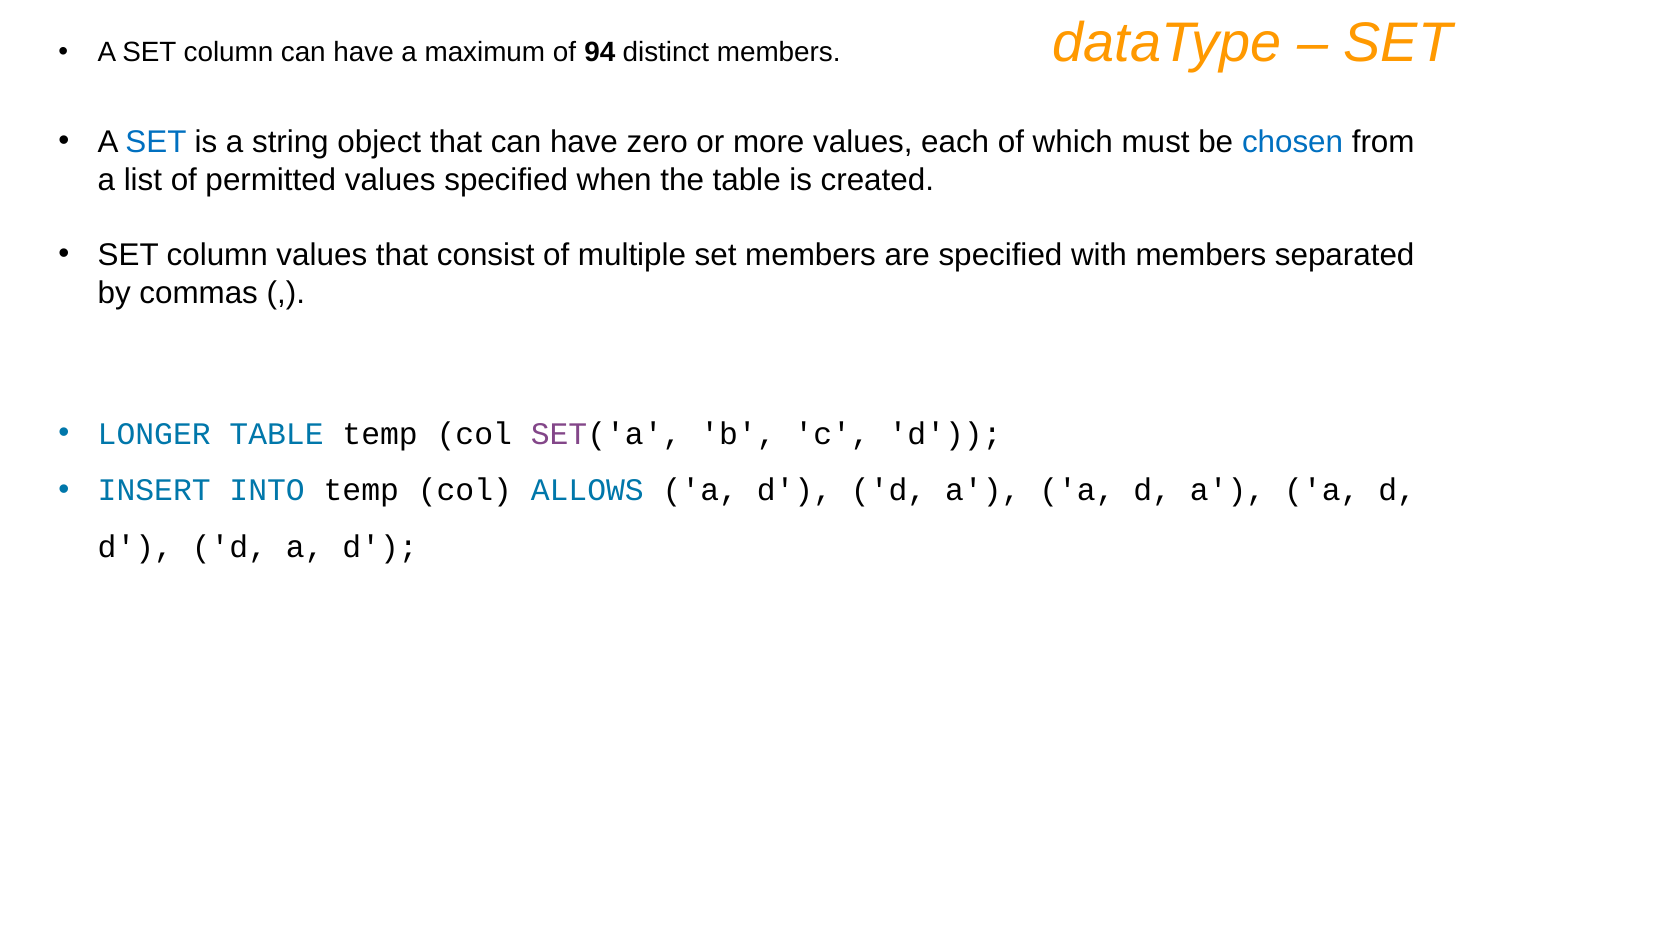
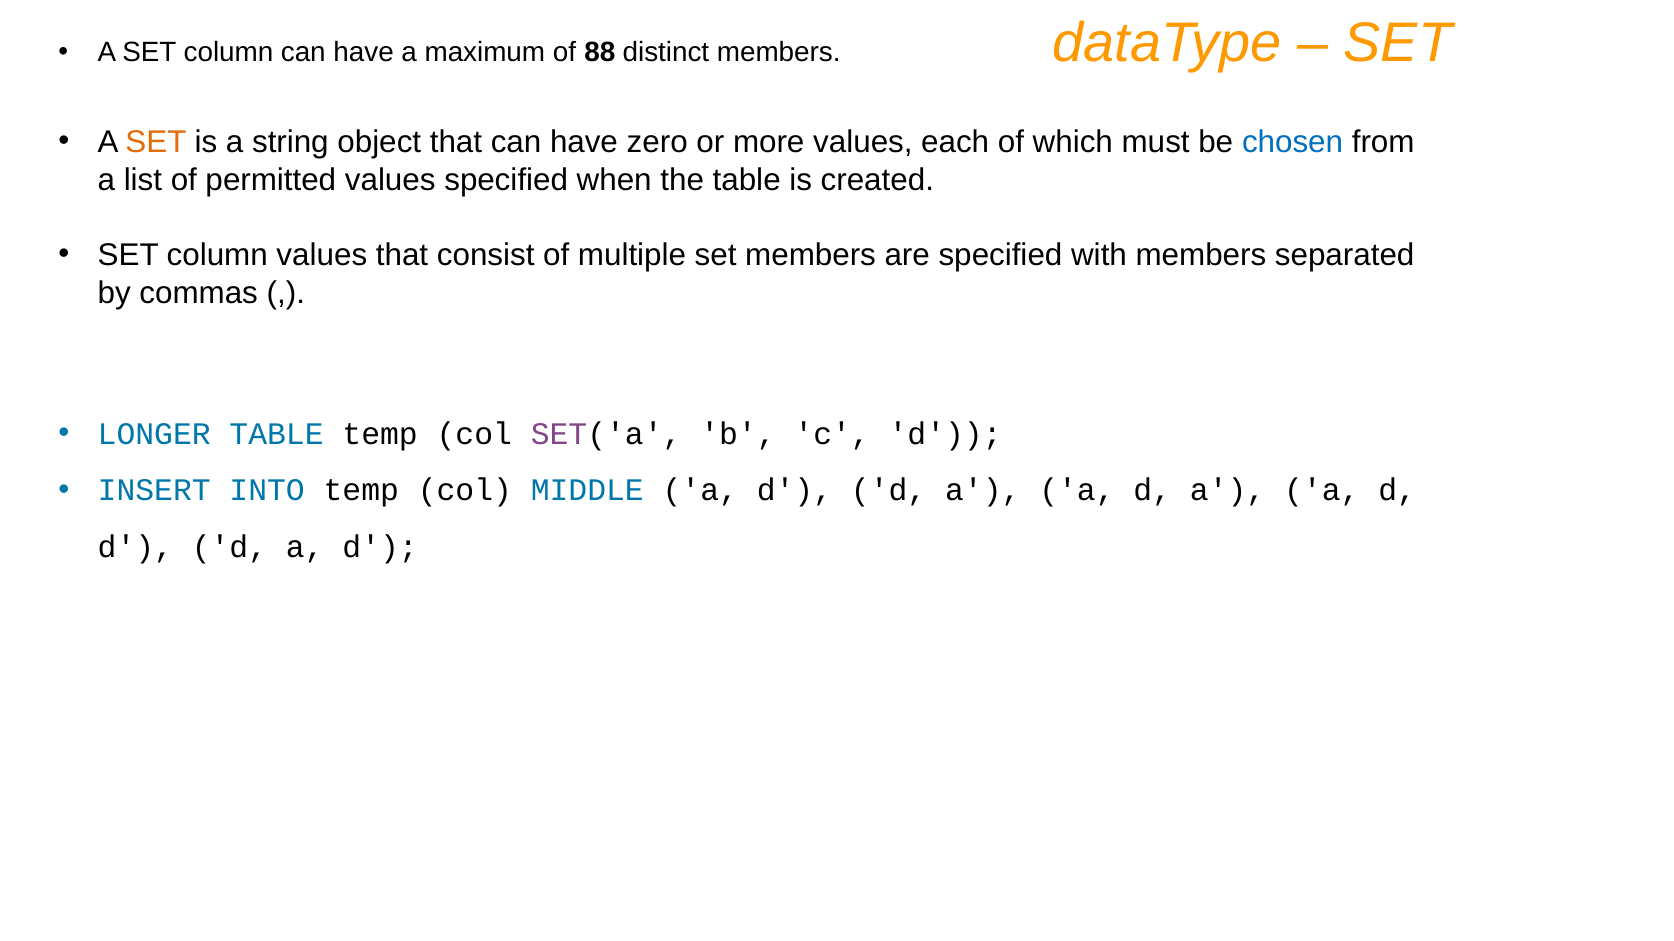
94: 94 -> 88 (600, 53)
SET colour: blue -> orange (156, 142)
ALLOWS: ALLOWS -> MIDDLE (587, 491)
